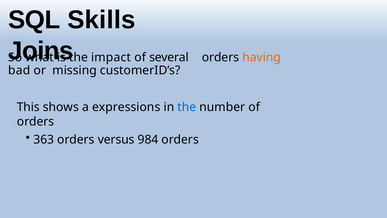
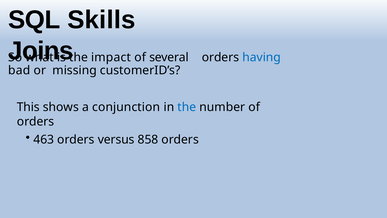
having colour: orange -> blue (262, 57)
expressions: expressions -> conjunction (126, 107)
363: 363 -> 463 (44, 139)
984: 984 -> 858 (148, 139)
